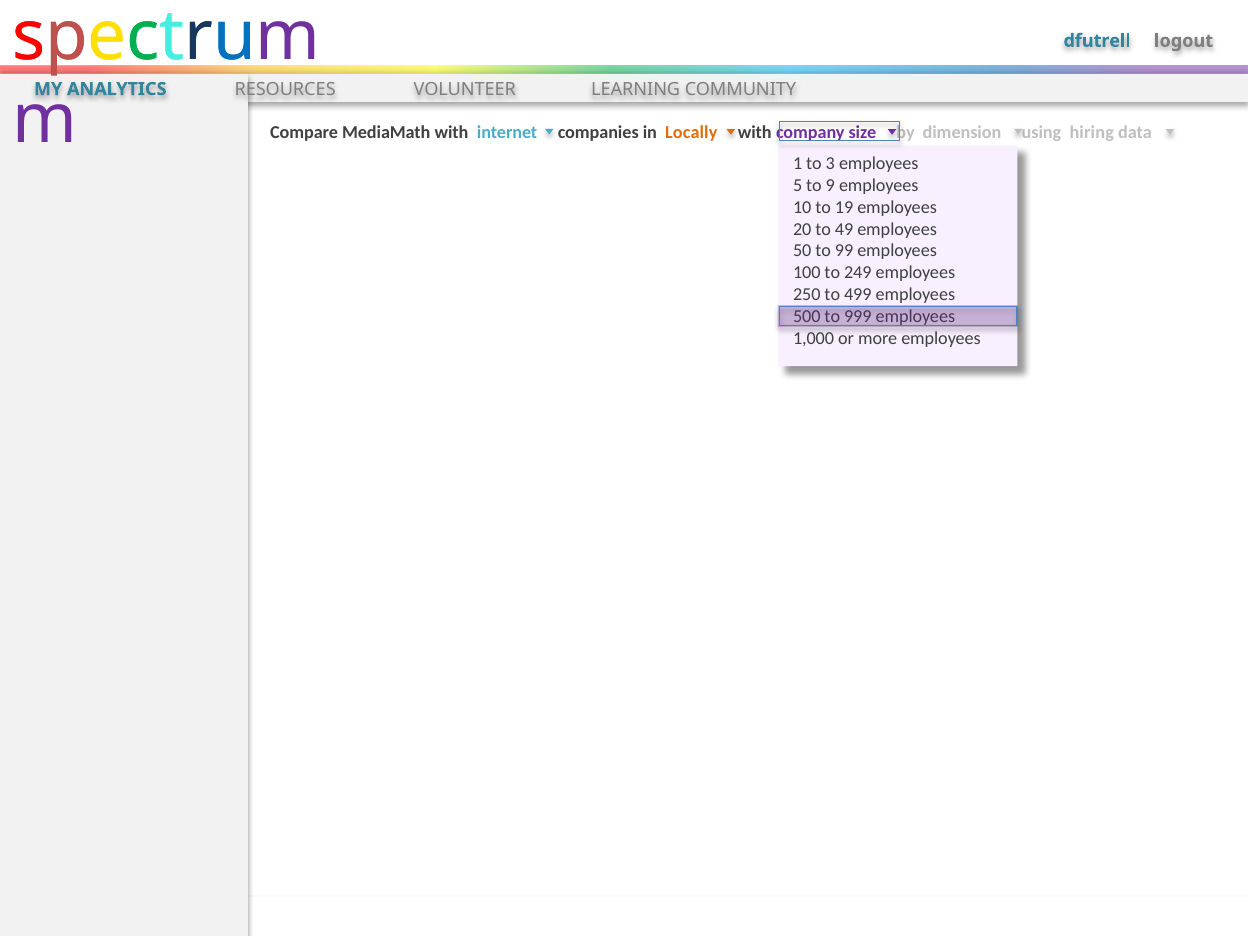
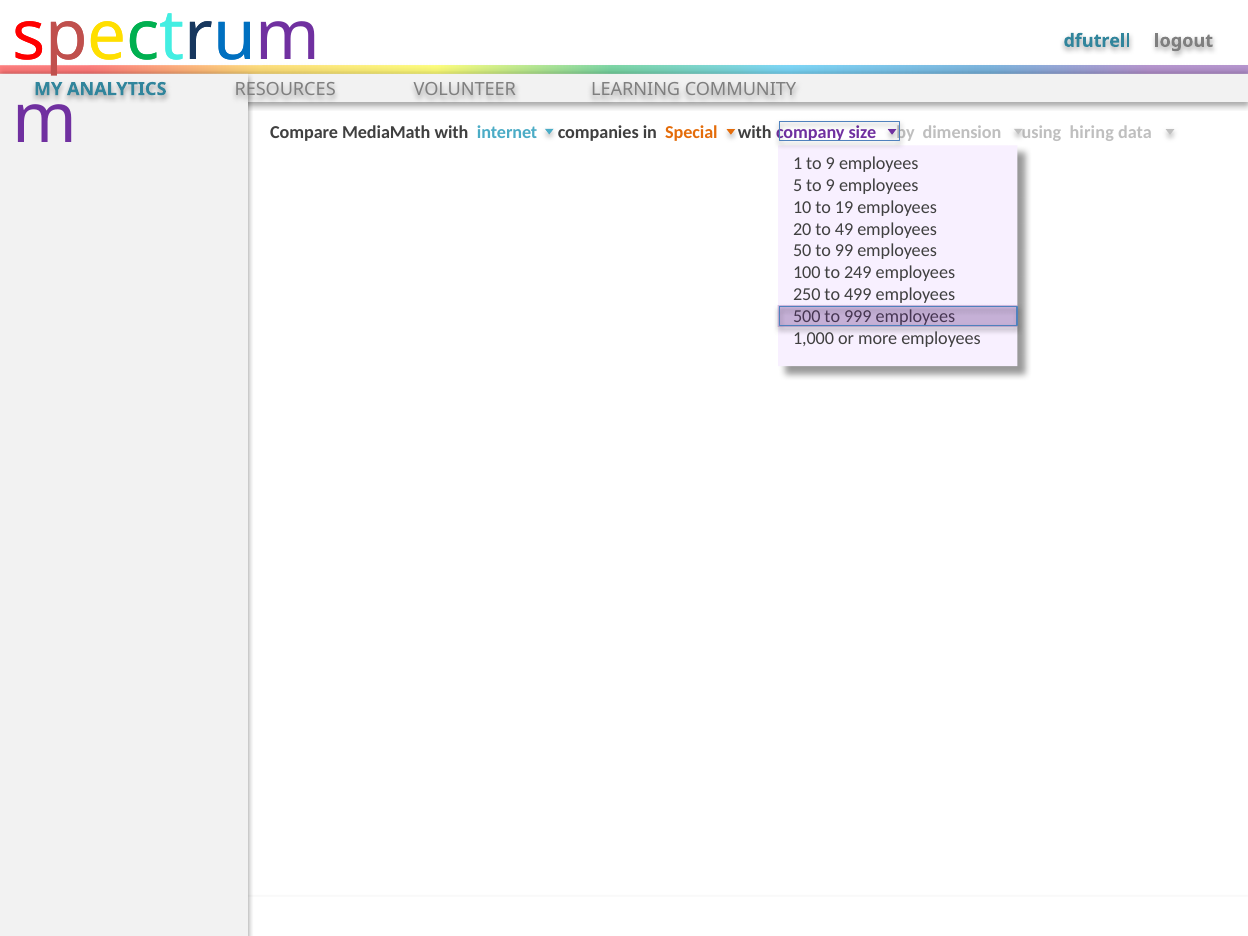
1 to 3: 3 -> 9 (830, 164)
Locally: Locally -> Special (691, 132)
